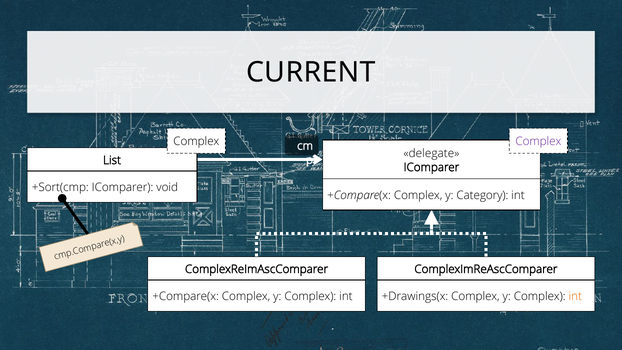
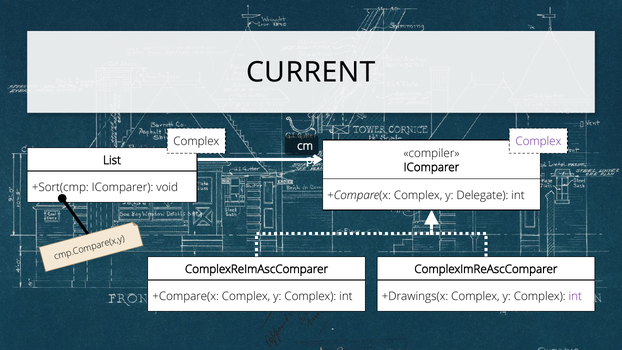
delegate: delegate -> compiler (431, 153)
Category: Category -> Delegate (482, 195)
int colour: orange -> purple (575, 296)
